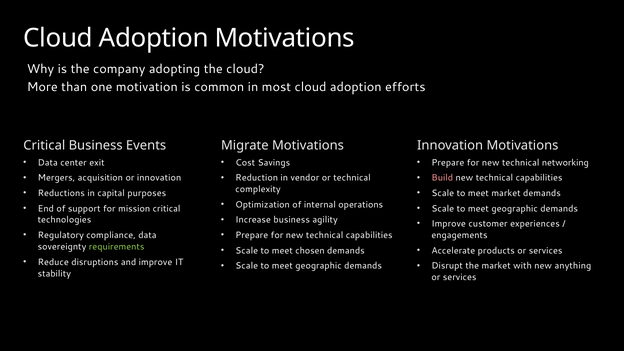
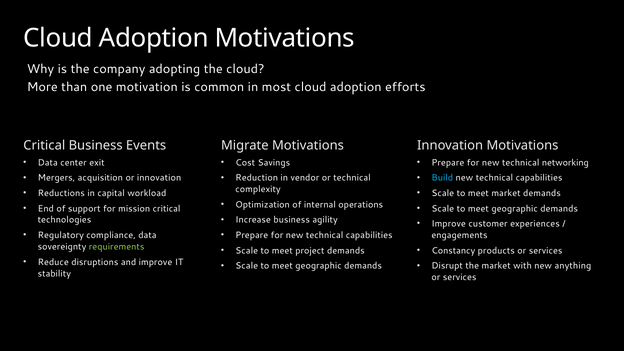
Build colour: pink -> light blue (442, 178)
purposes: purposes -> workload (147, 193)
chosen: chosen -> project (310, 251)
Accelerate: Accelerate -> Constancy (453, 251)
